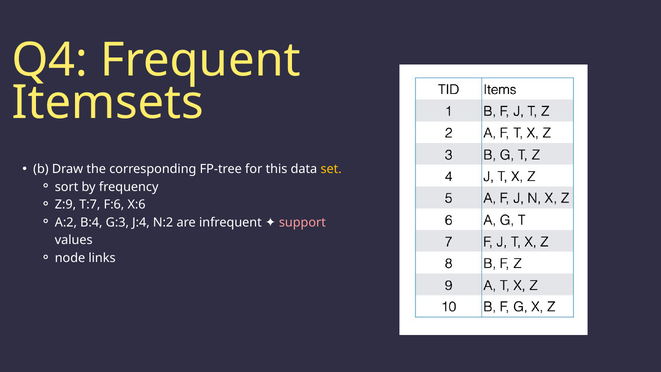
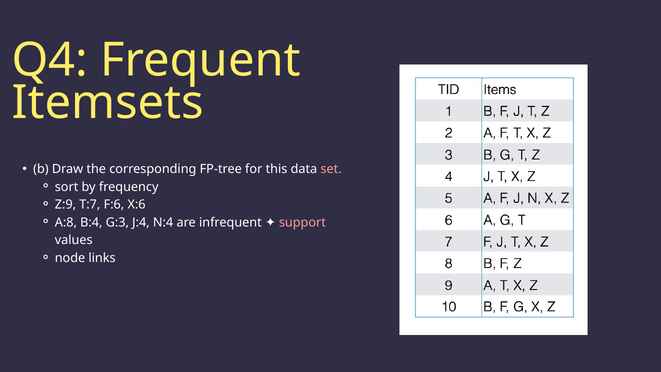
set colour: yellow -> pink (331, 169)
A:2: A:2 -> A:8 (66, 222)
N:2: N:2 -> N:4 (163, 222)
